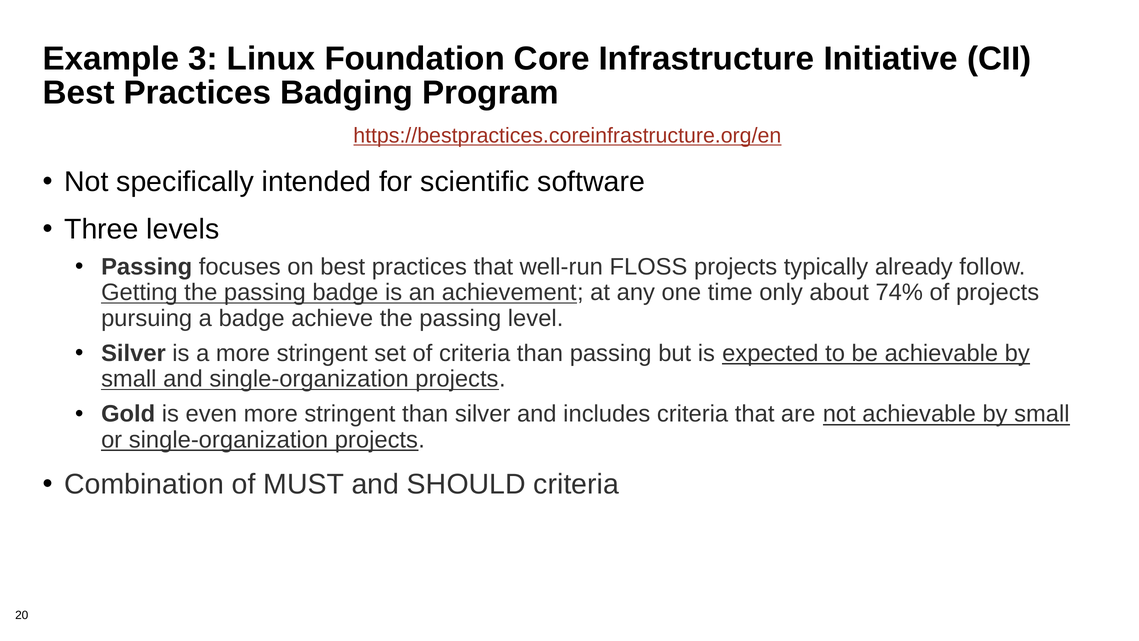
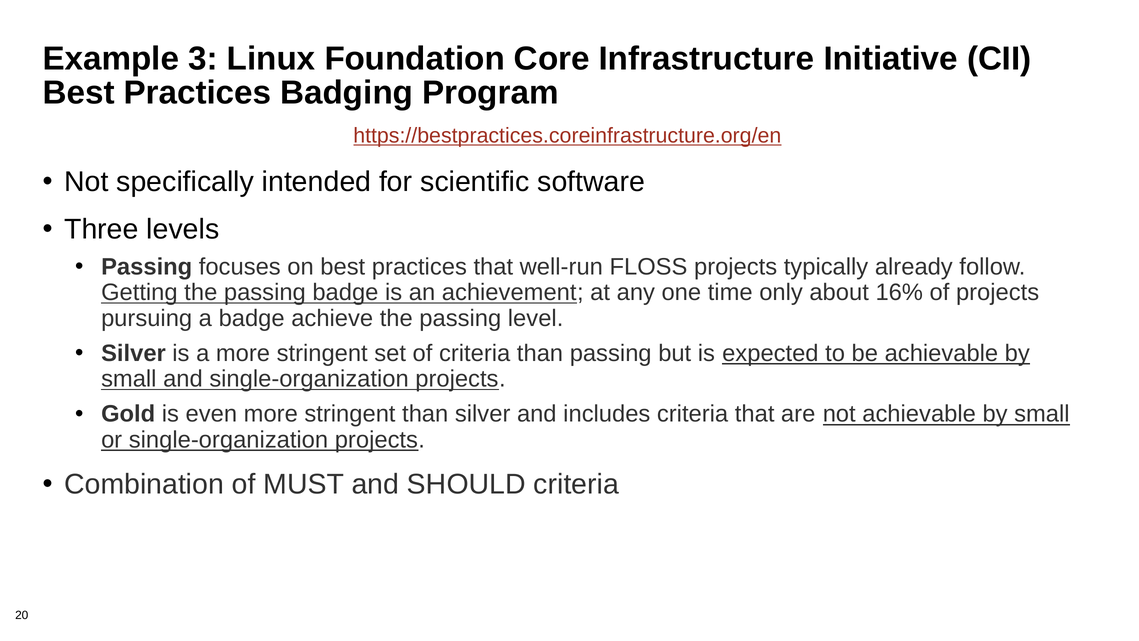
74%: 74% -> 16% (899, 293)
